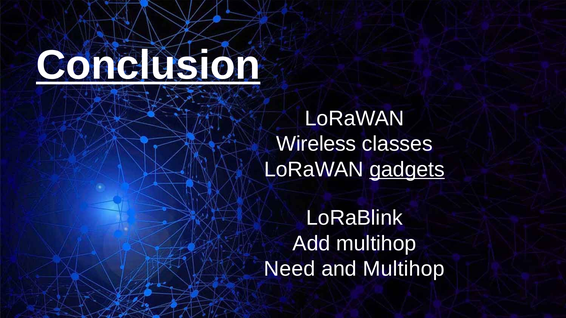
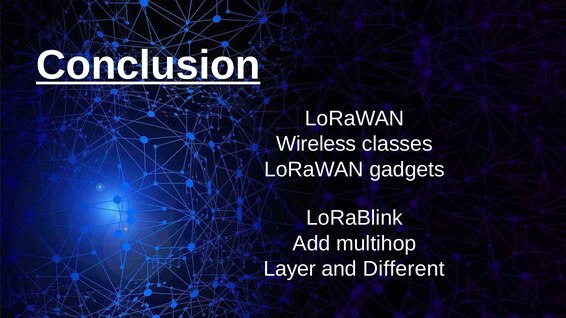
gadgets underline: present -> none (407, 170)
Need: Need -> Layer (290, 269)
and Multihop: Multihop -> Different (404, 269)
